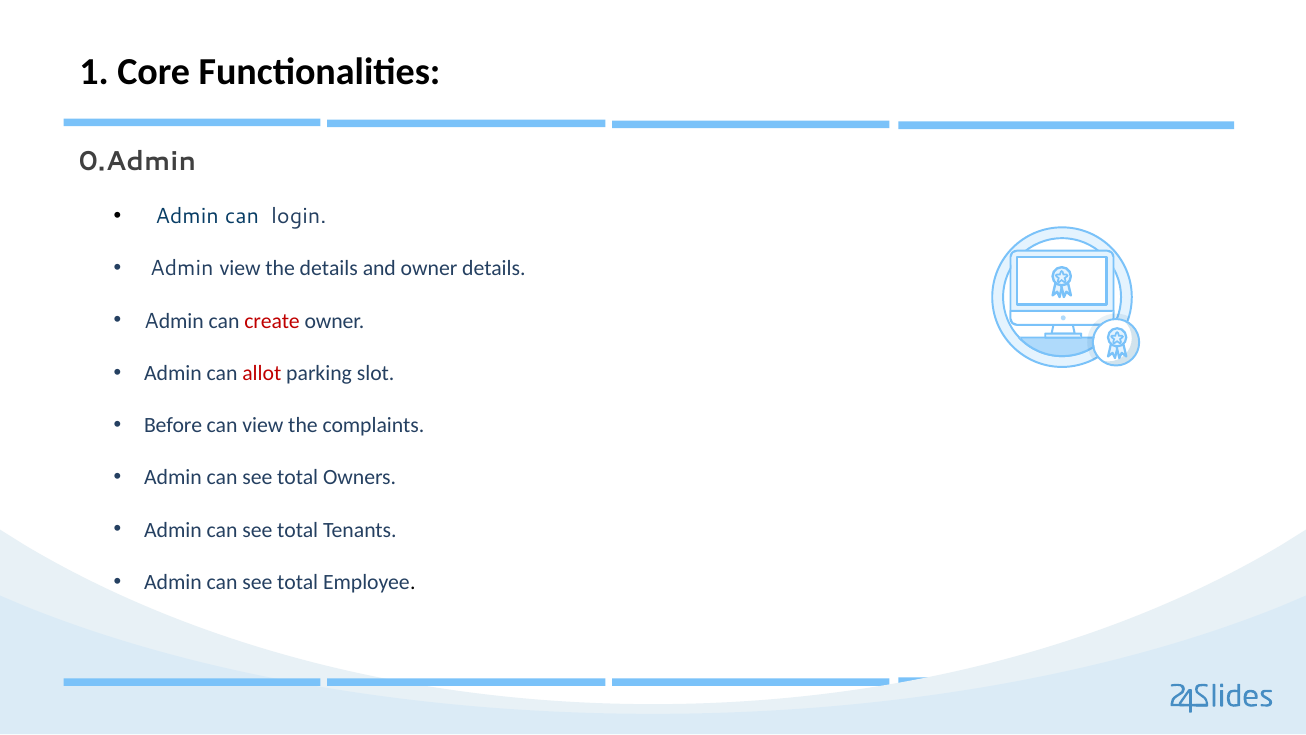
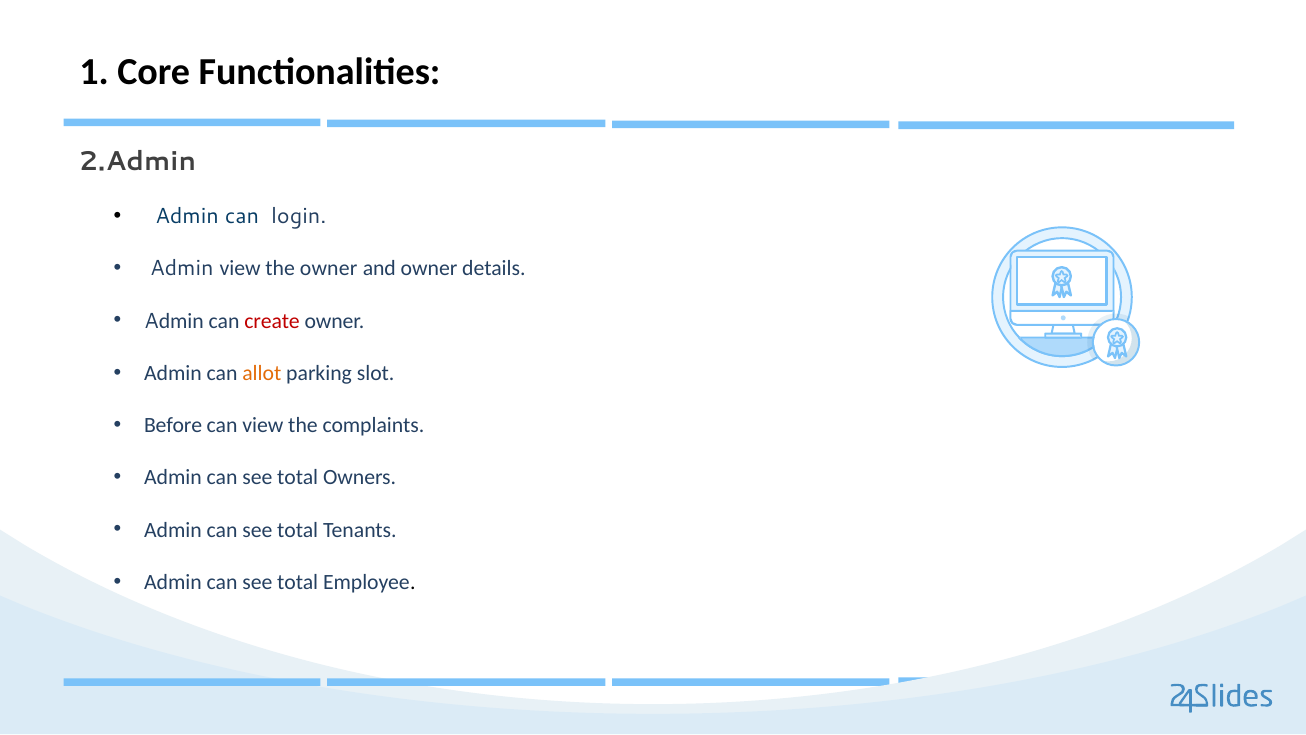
0.Admin: 0.Admin -> 2.Admin (137, 162)
the details: details -> owner (329, 269)
allot colour: red -> orange (262, 373)
